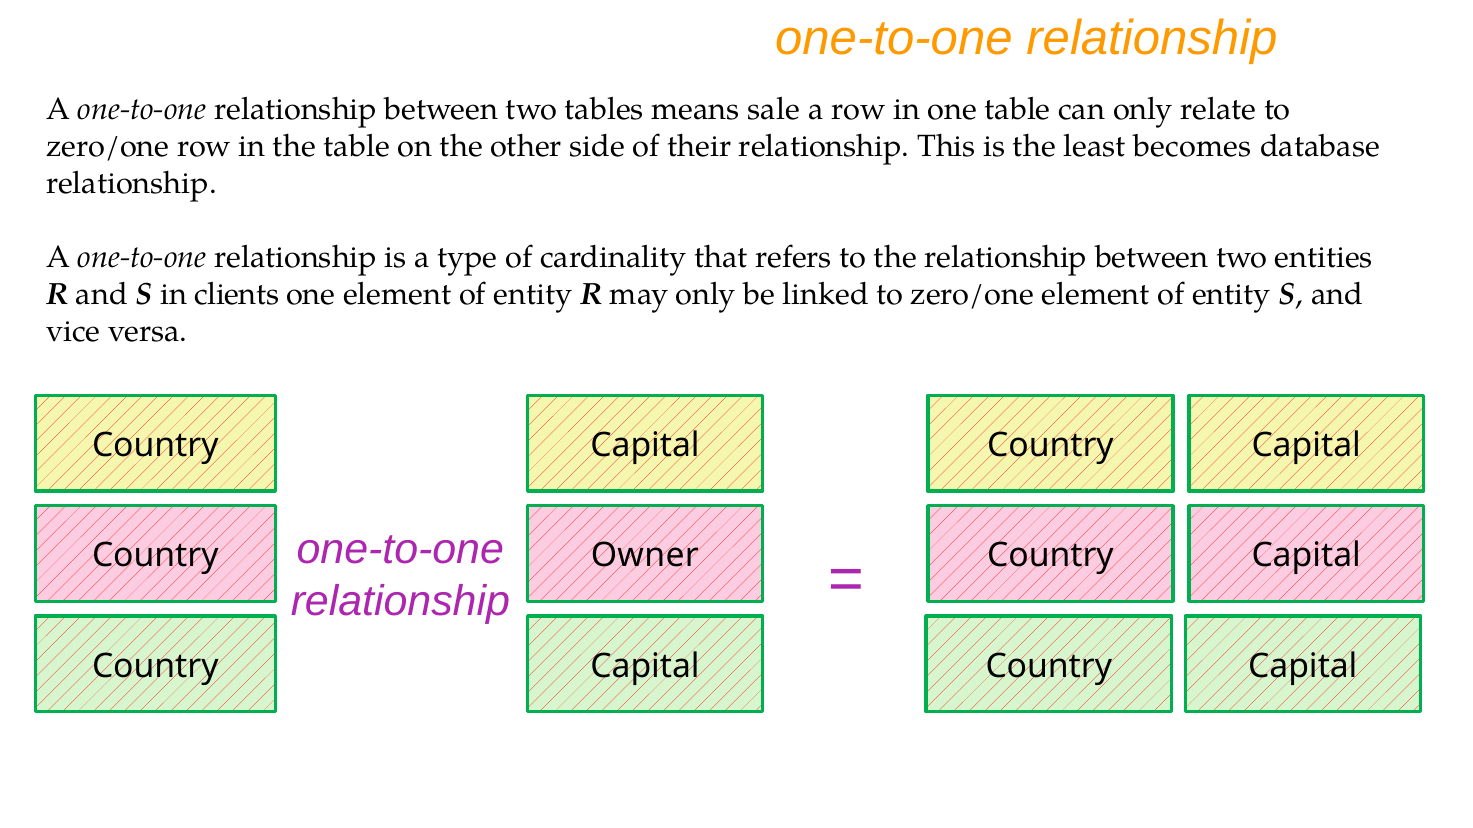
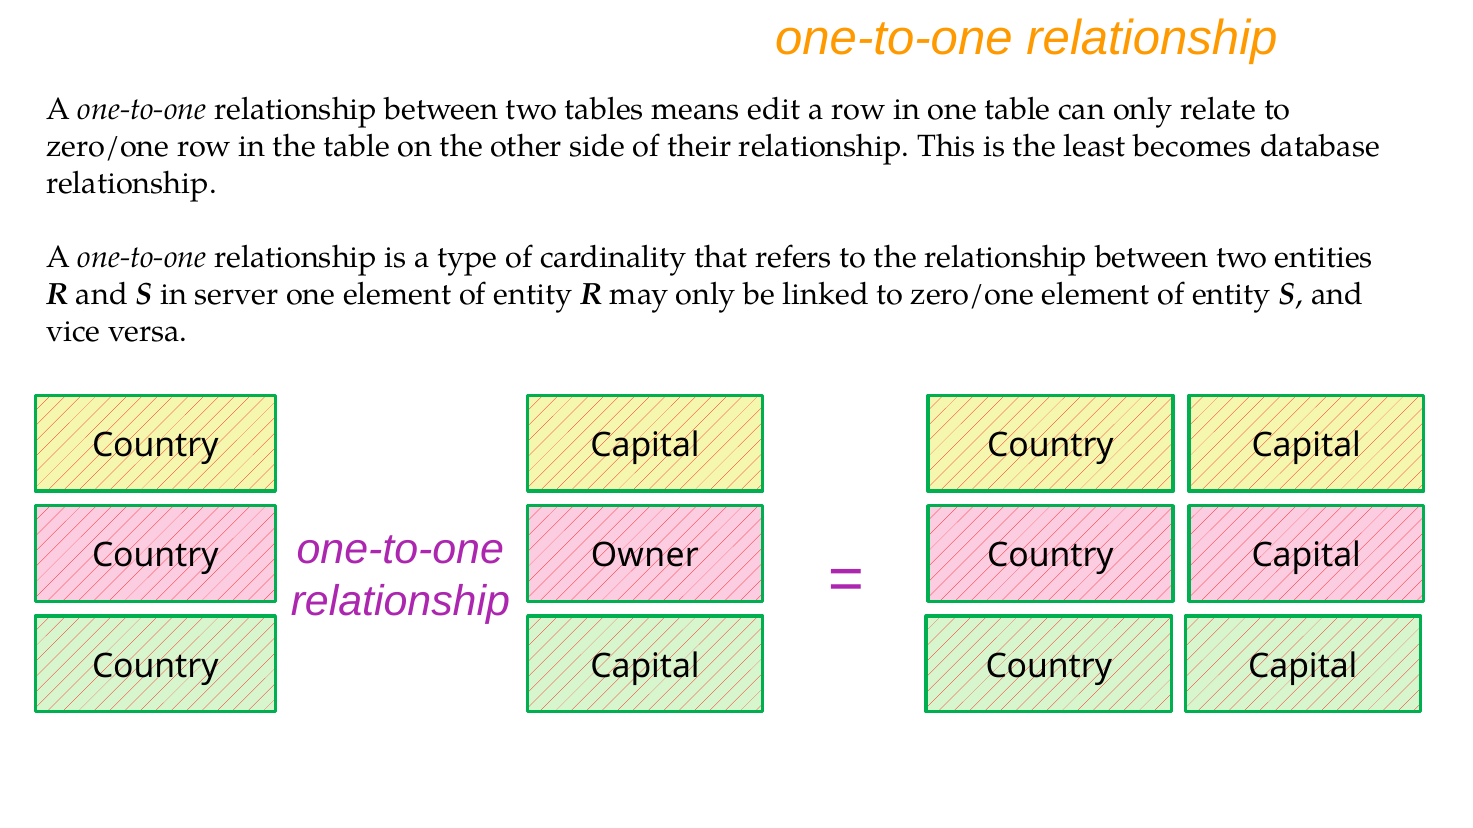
sale: sale -> edit (774, 110)
clients: clients -> server (237, 294)
